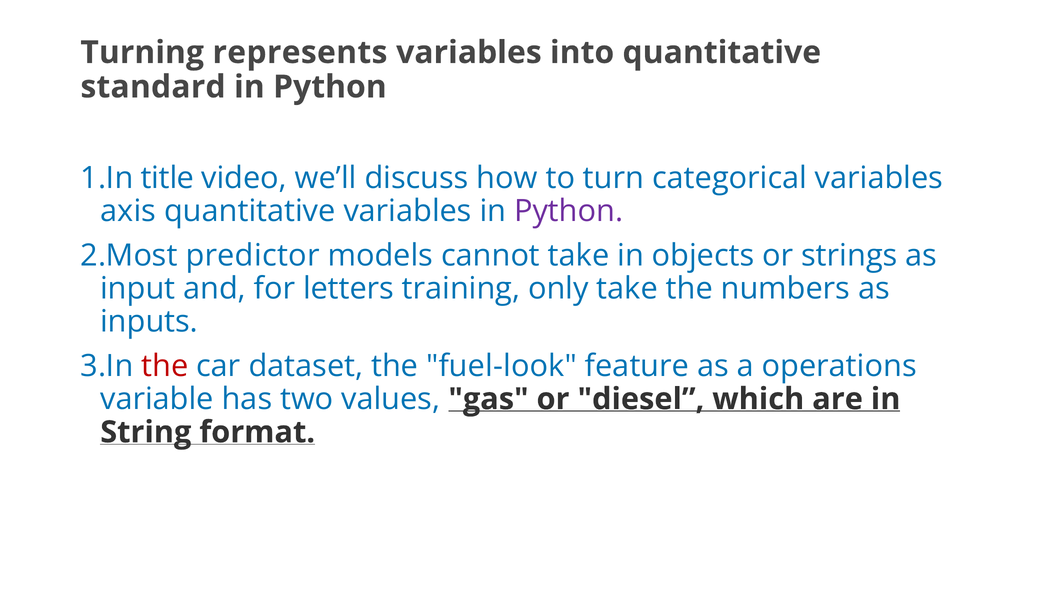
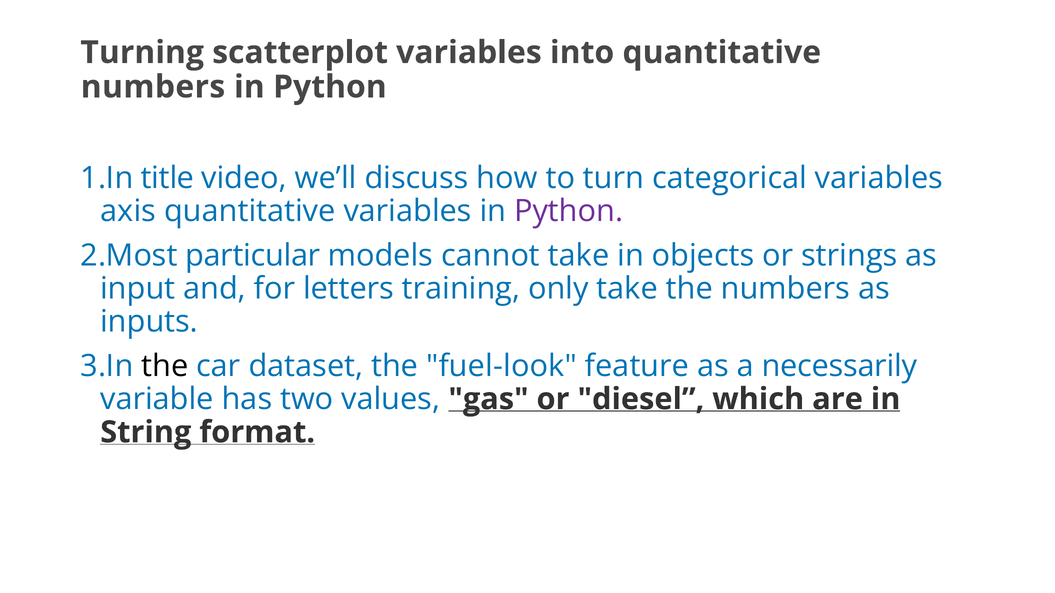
represents: represents -> scatterplot (300, 53)
standard: standard -> numbers (153, 87)
predictor: predictor -> particular (253, 256)
the colour: red -> black (165, 366)
operations: operations -> necessarily (839, 366)
